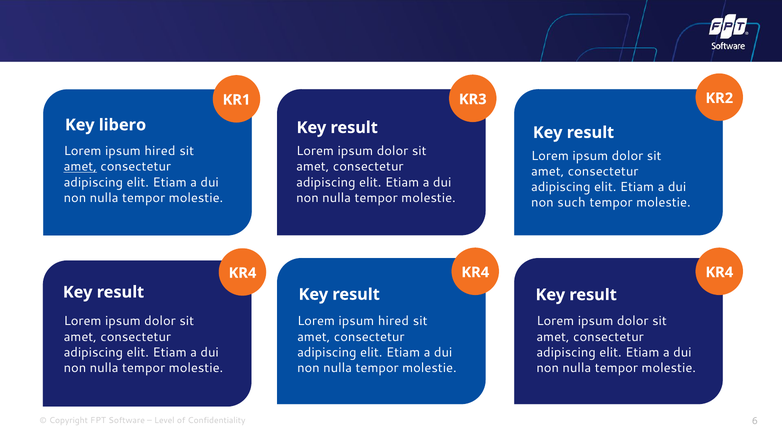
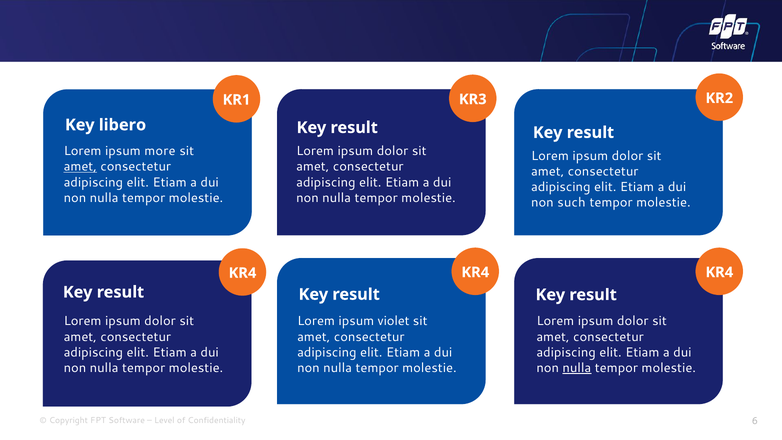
hired: hired -> more (160, 151)
hired: hired -> violet (394, 321)
nulla underline: none -> present (577, 368)
